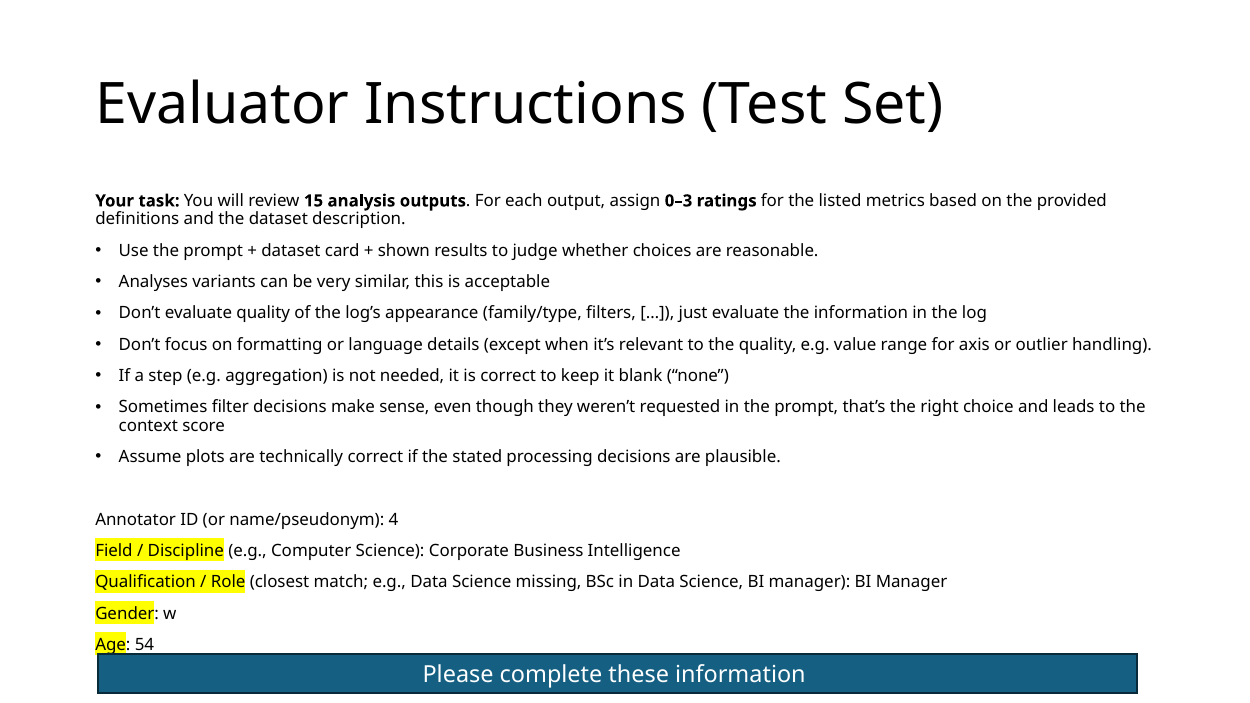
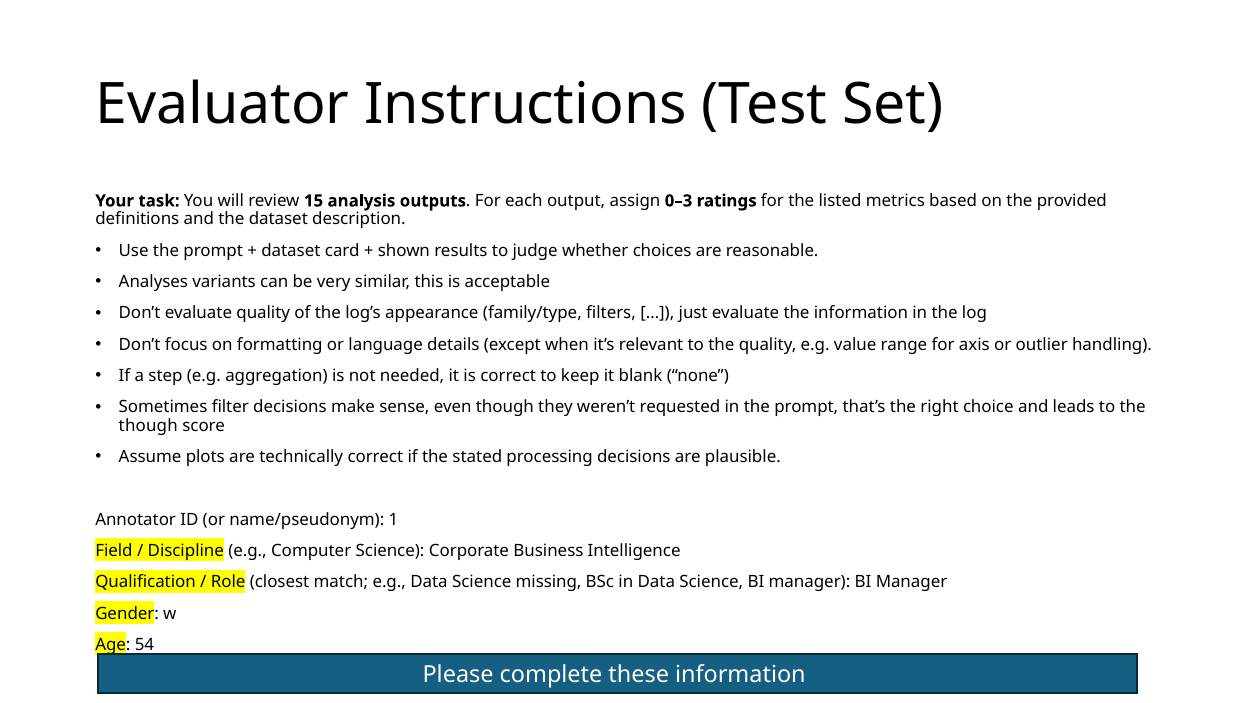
context: context -> though (148, 426)
4: 4 -> 1 (394, 520)
